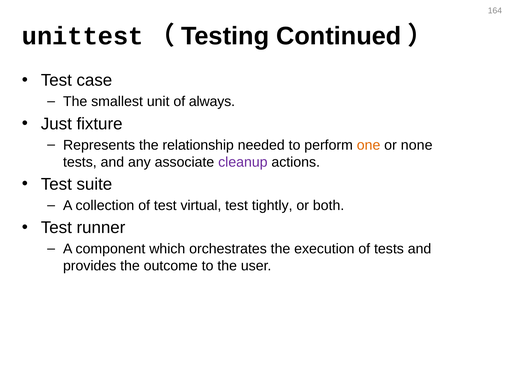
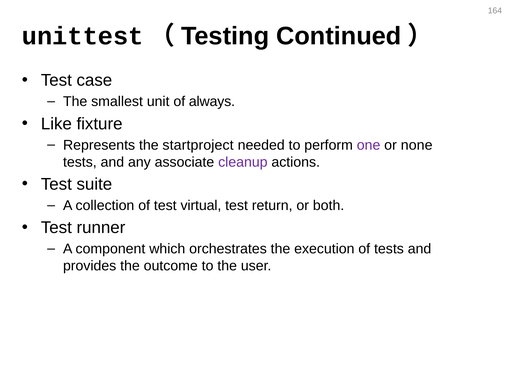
Just: Just -> Like (56, 124)
relationship: relationship -> startproject (198, 145)
one colour: orange -> purple (369, 145)
tightly: tightly -> return (272, 205)
